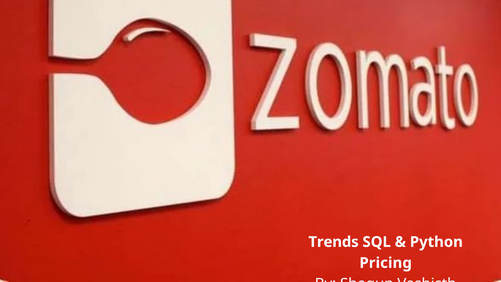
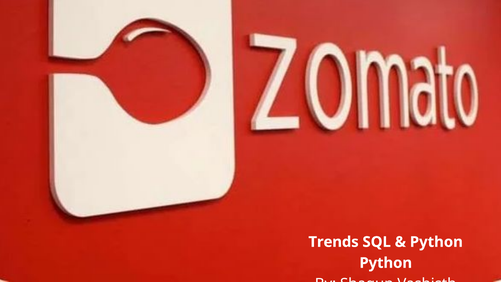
Pricing: Pricing -> Python (386, 263)
